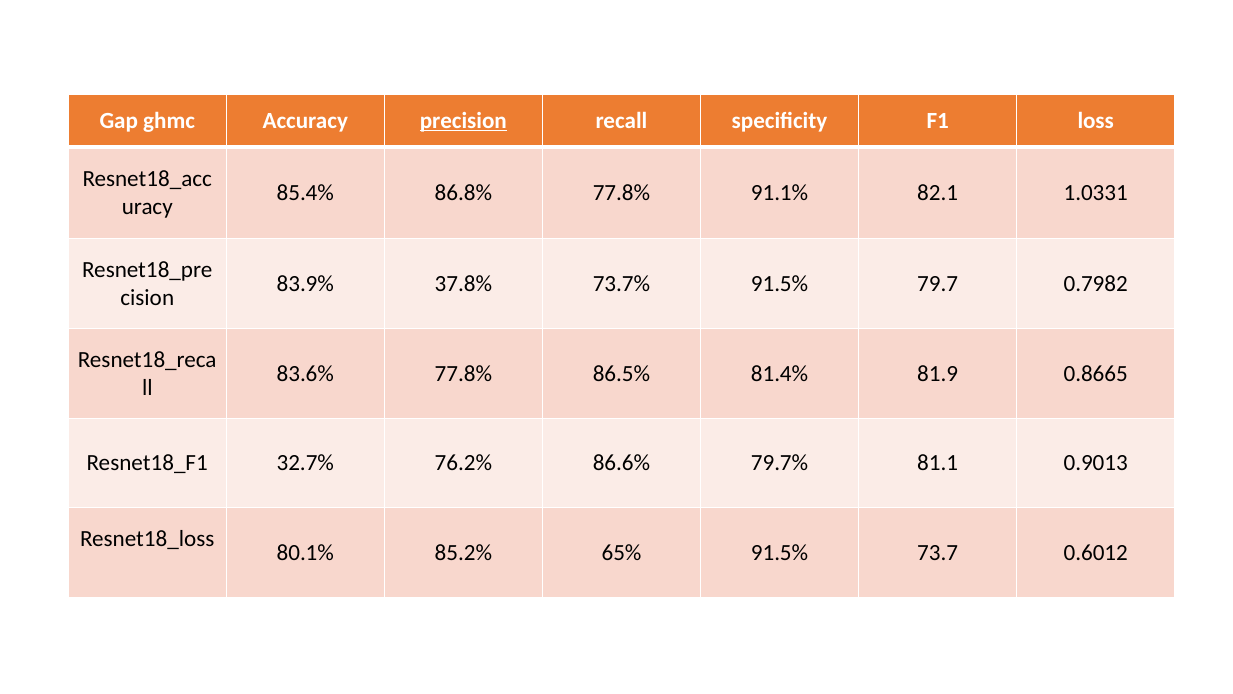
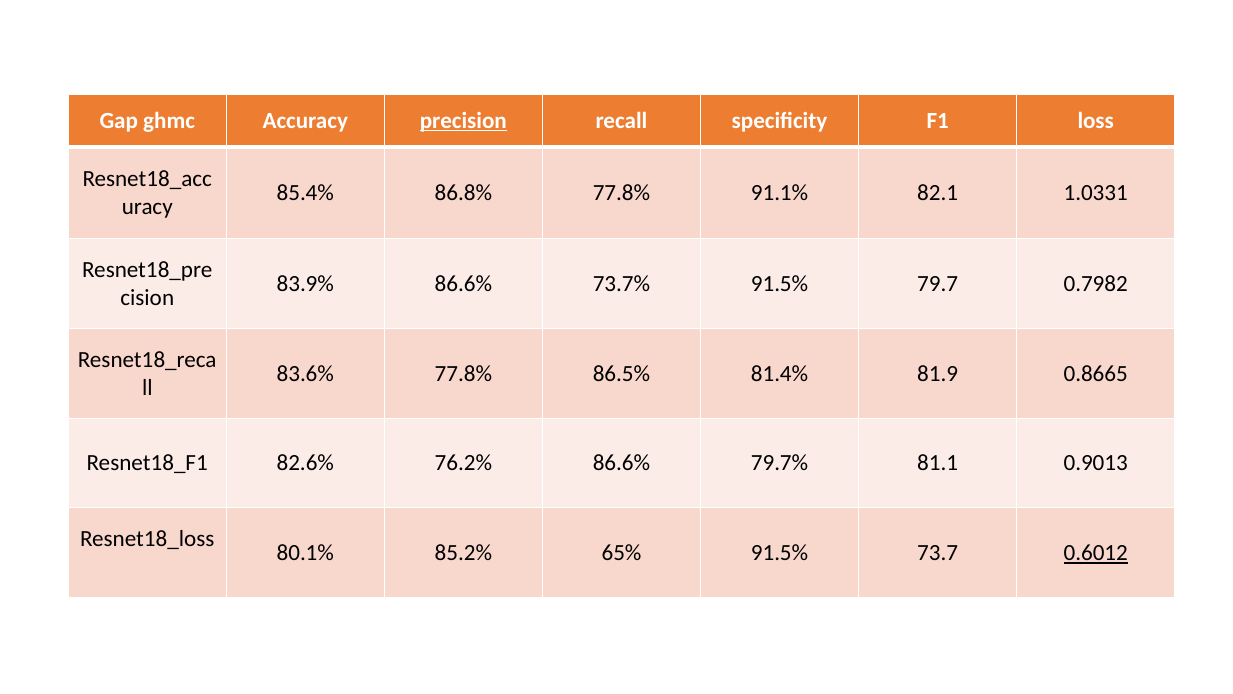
83.9% 37.8%: 37.8% -> 86.6% (463, 284)
32.7%: 32.7% -> 82.6% (305, 463)
0.6012 underline: none -> present (1096, 553)
